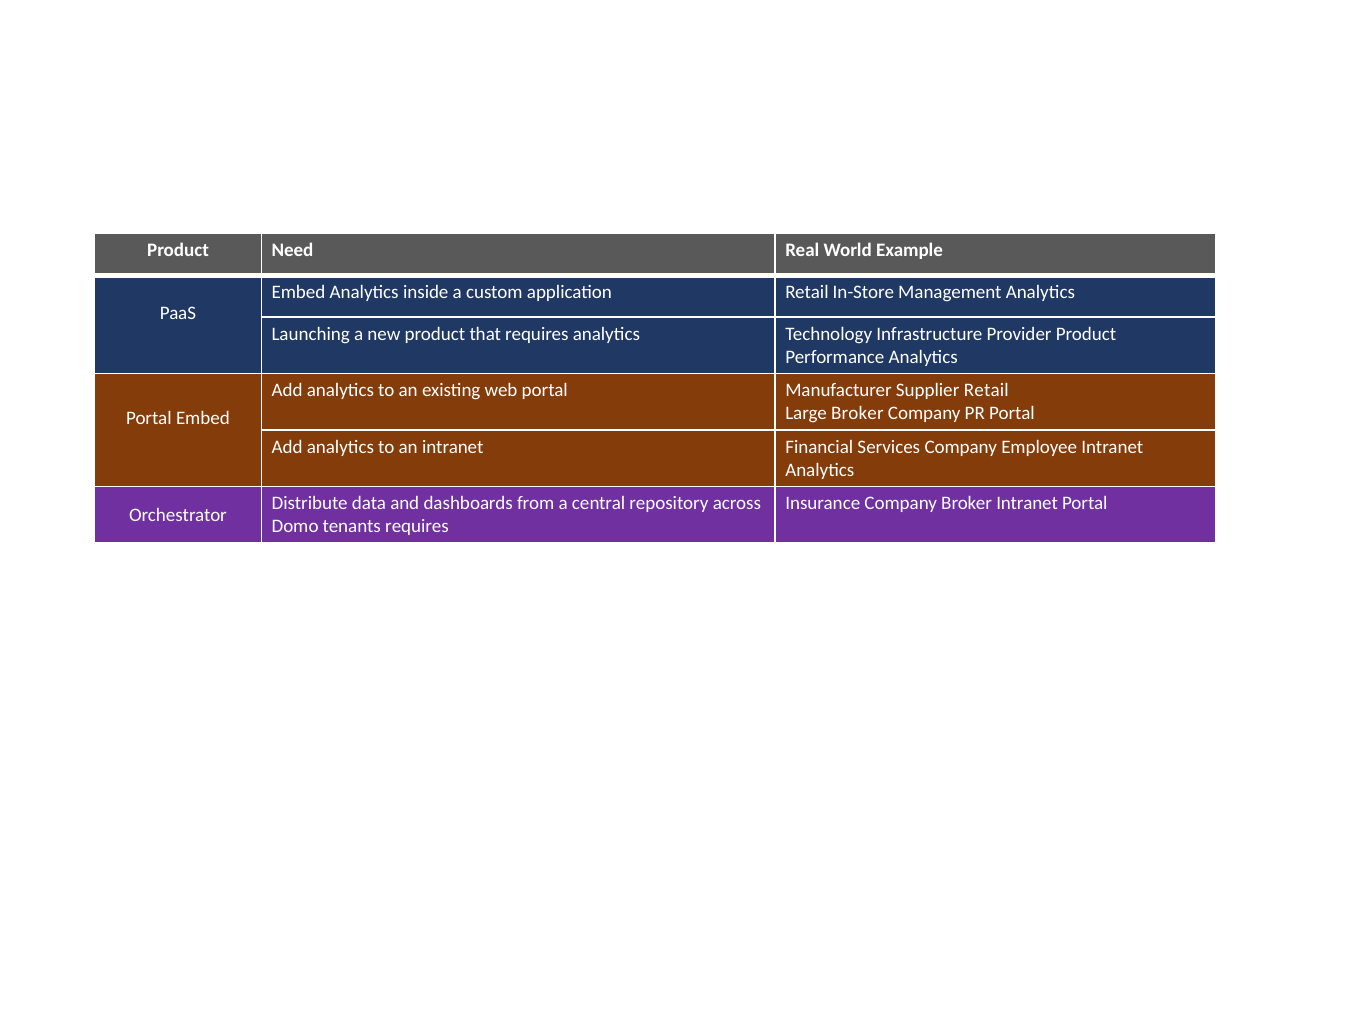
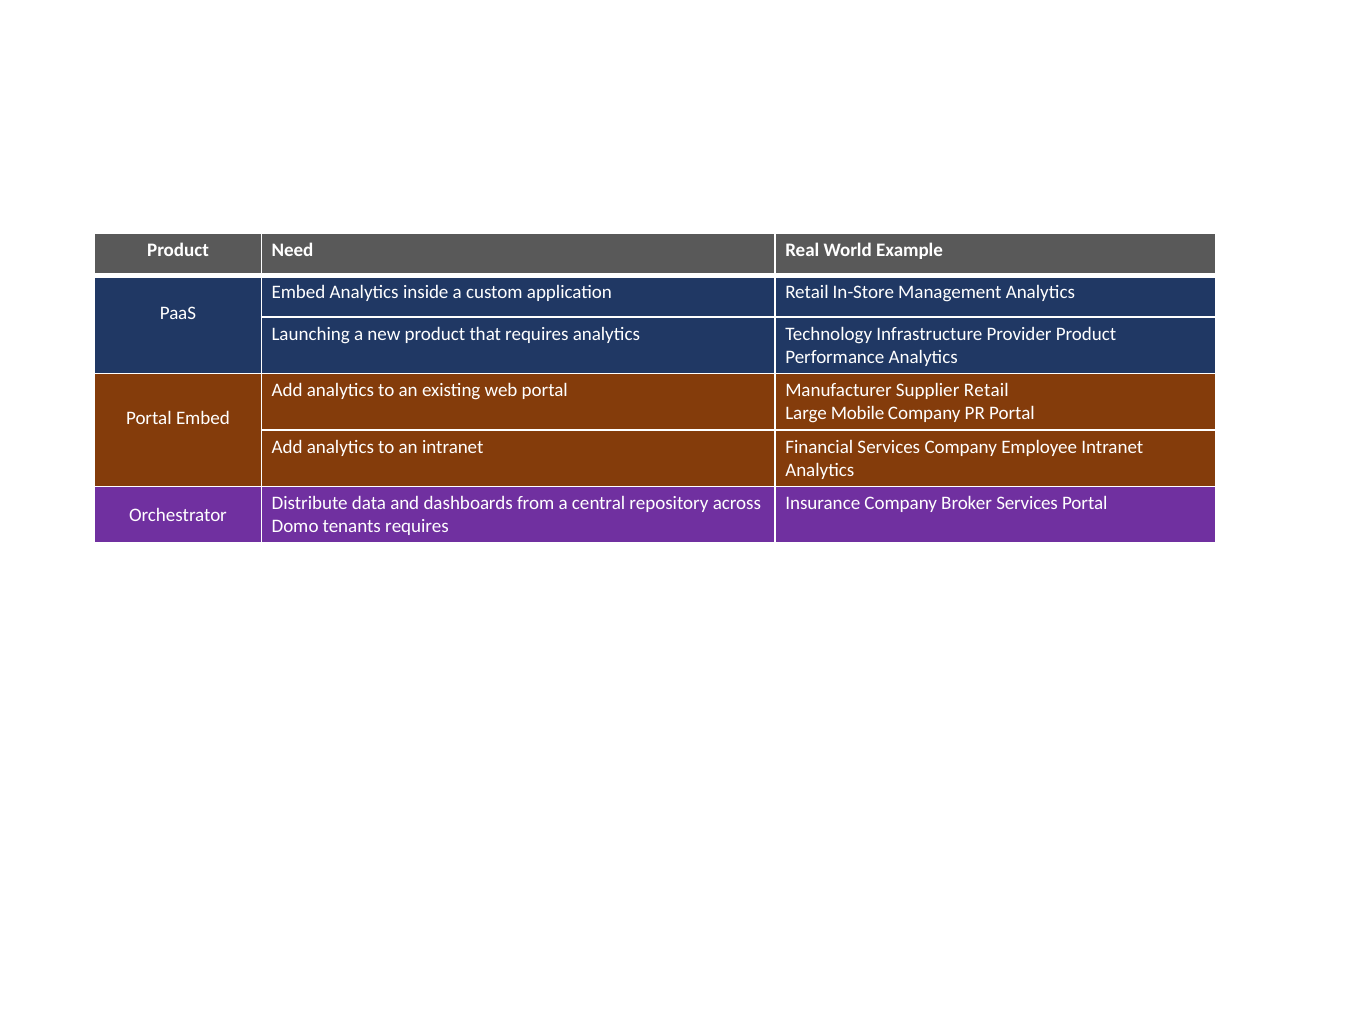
Large Broker: Broker -> Mobile (858, 413)
Broker Intranet: Intranet -> Services (1027, 503)
